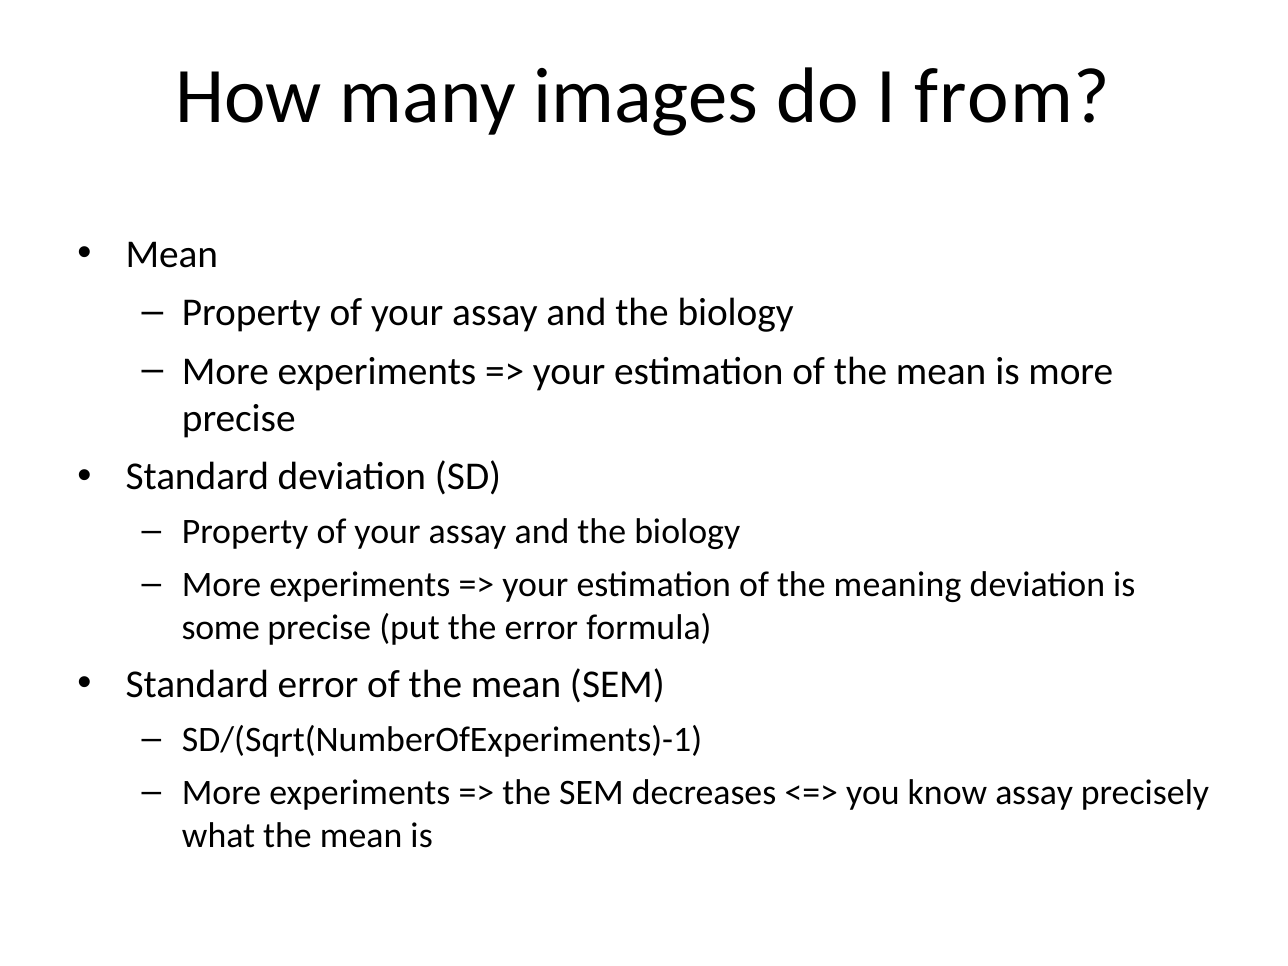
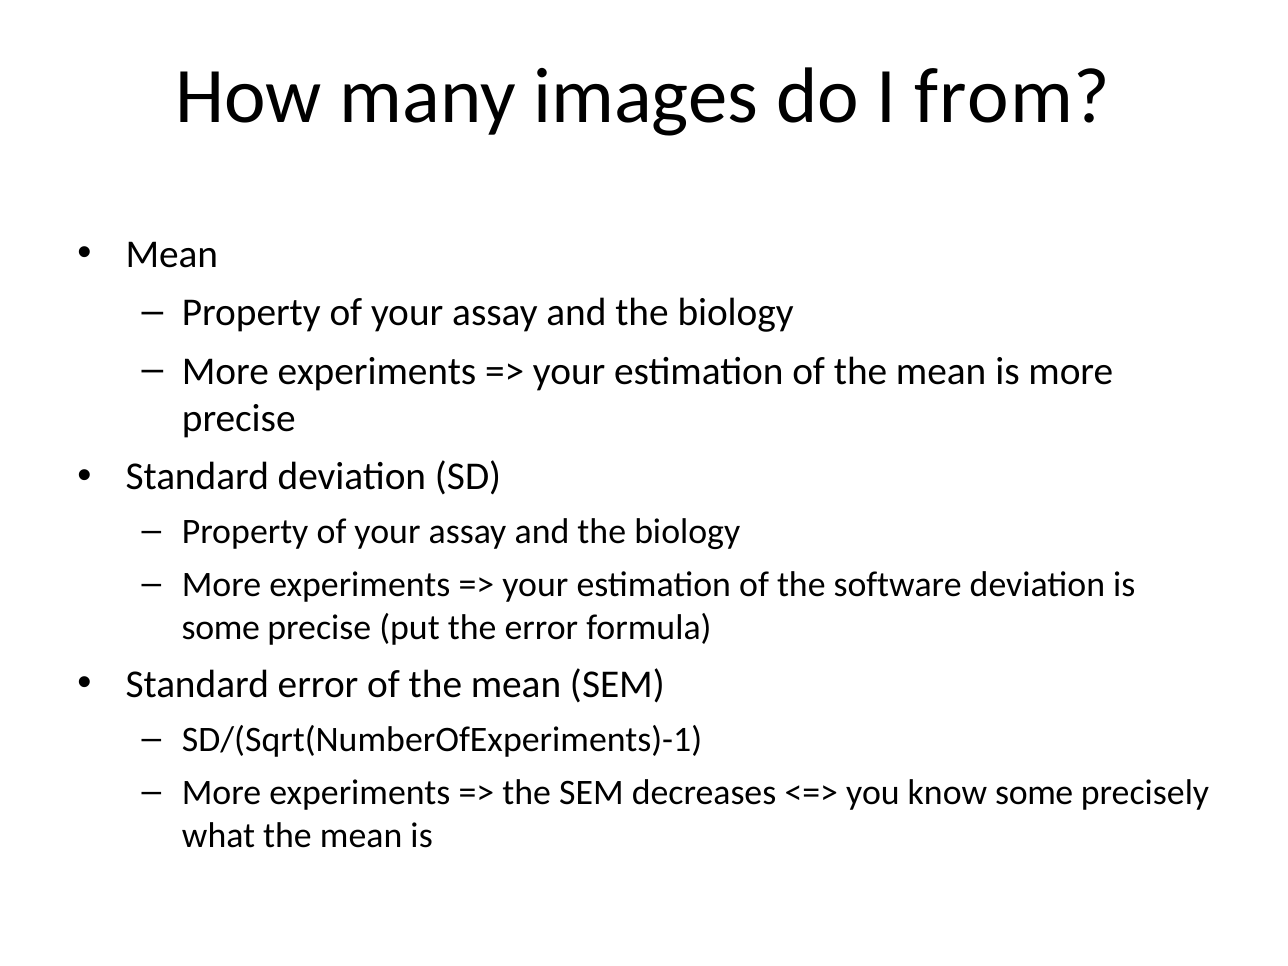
meaning: meaning -> software (898, 585)
know assay: assay -> some (1034, 792)
